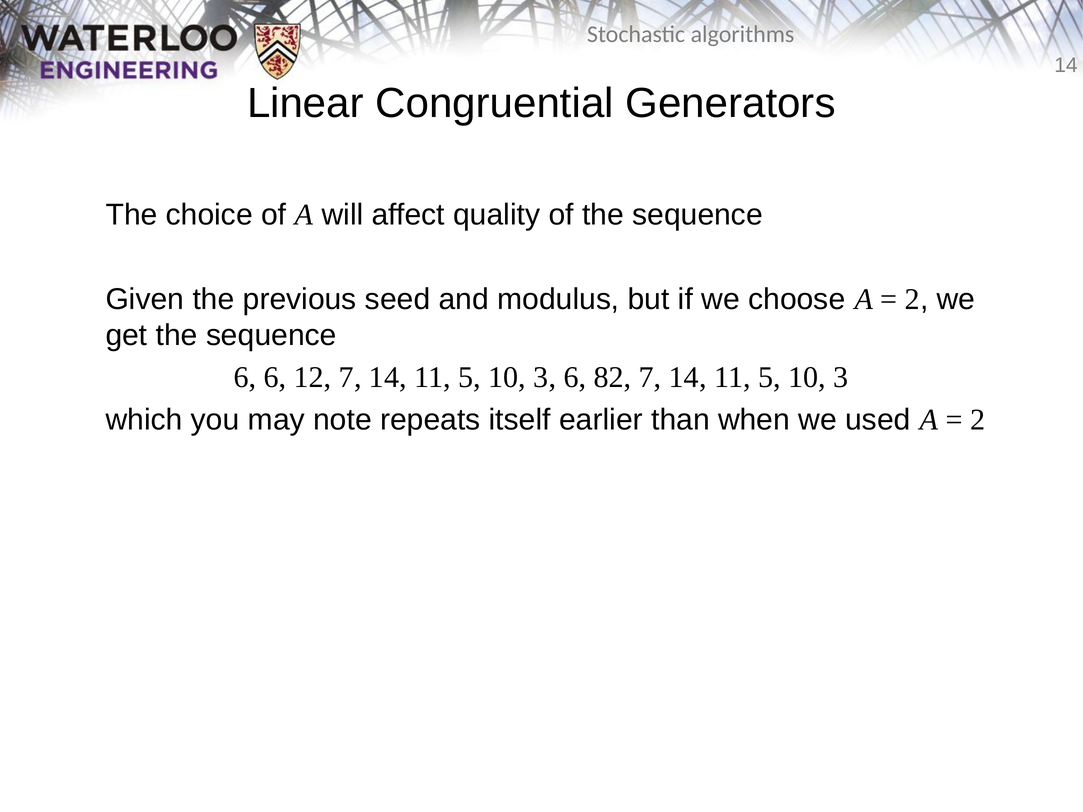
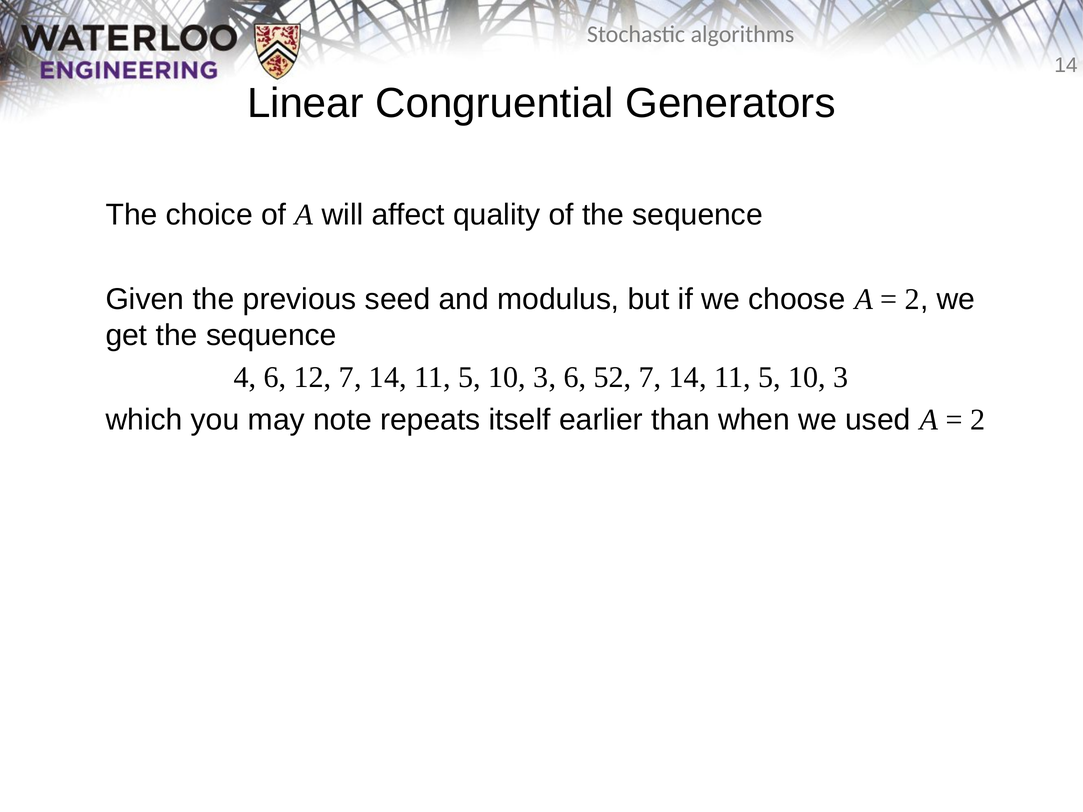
6: 6 -> 4 (245, 378)
82: 82 -> 52 (612, 378)
